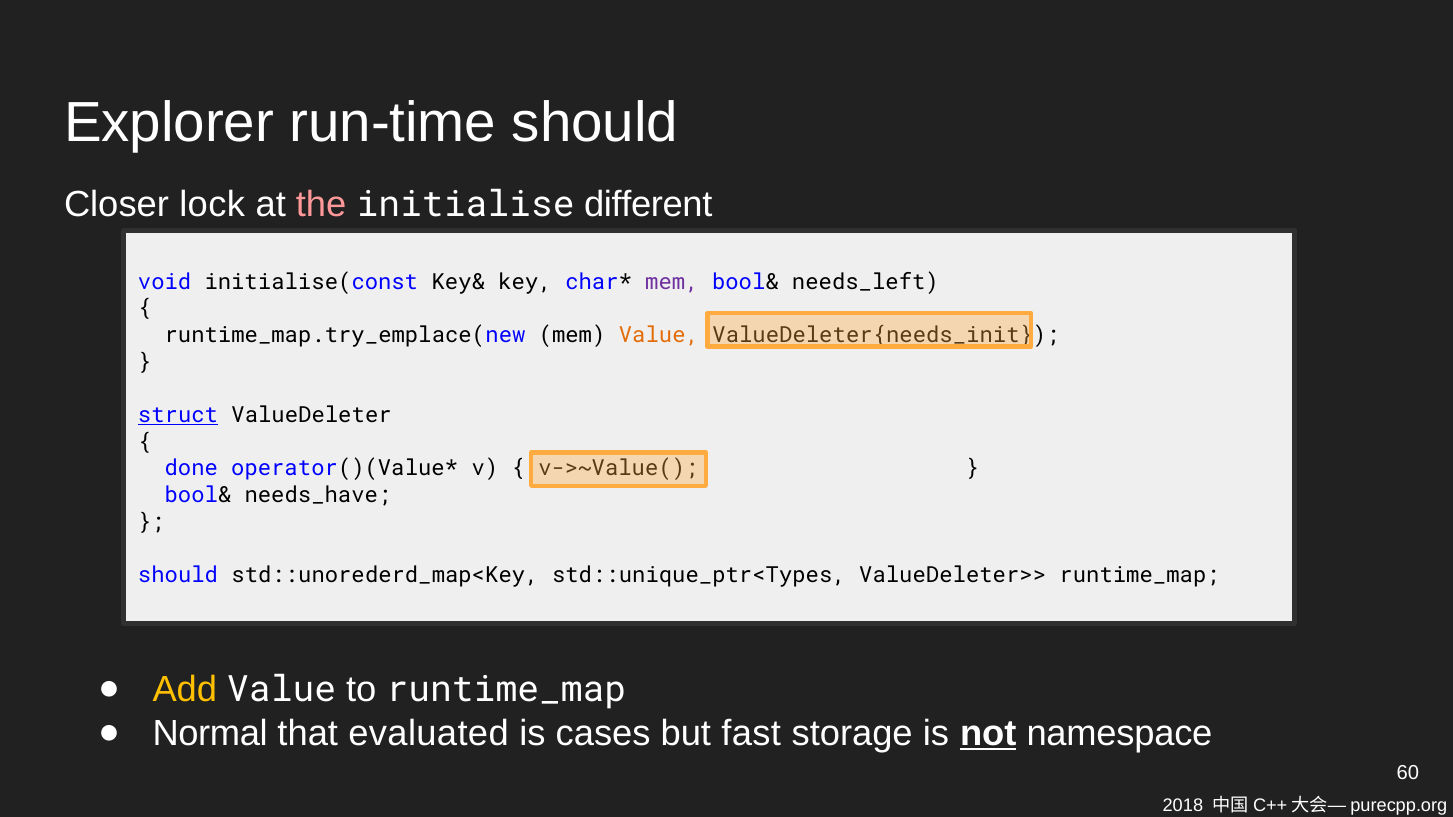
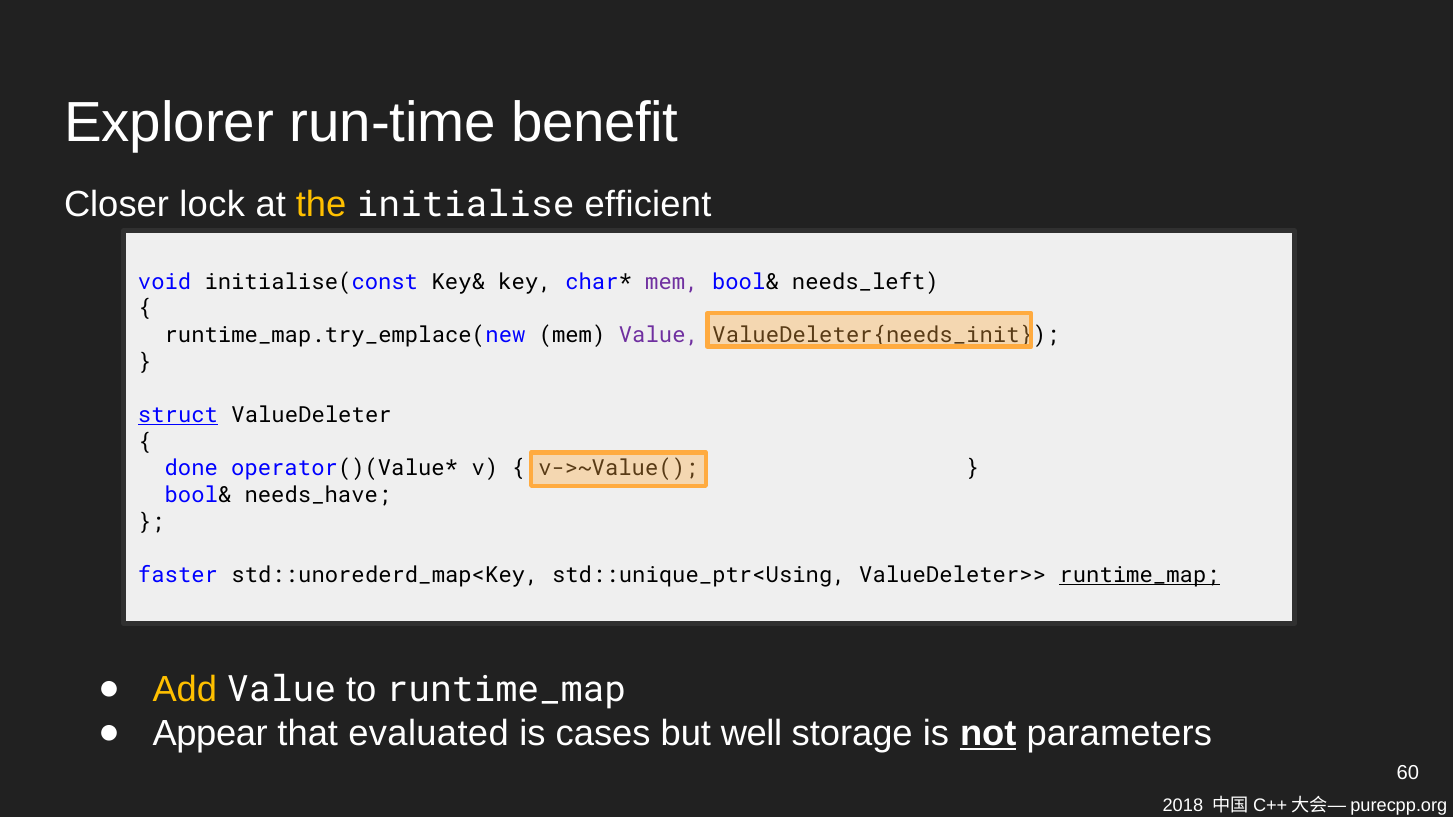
run-time should: should -> benefit (595, 123)
the colour: pink -> yellow (321, 204)
different: different -> efficient (648, 204)
Value colour: orange -> purple (659, 335)
should: should -> faster (178, 575)
std::unique_ptr<Types: std::unique_ptr<Types -> std::unique_ptr<Using (699, 575)
runtime_map underline: none -> present (1140, 575)
Normal: Normal -> Appear (210, 733)
fast: fast -> well (752, 733)
namespace: namespace -> parameters (1119, 733)
